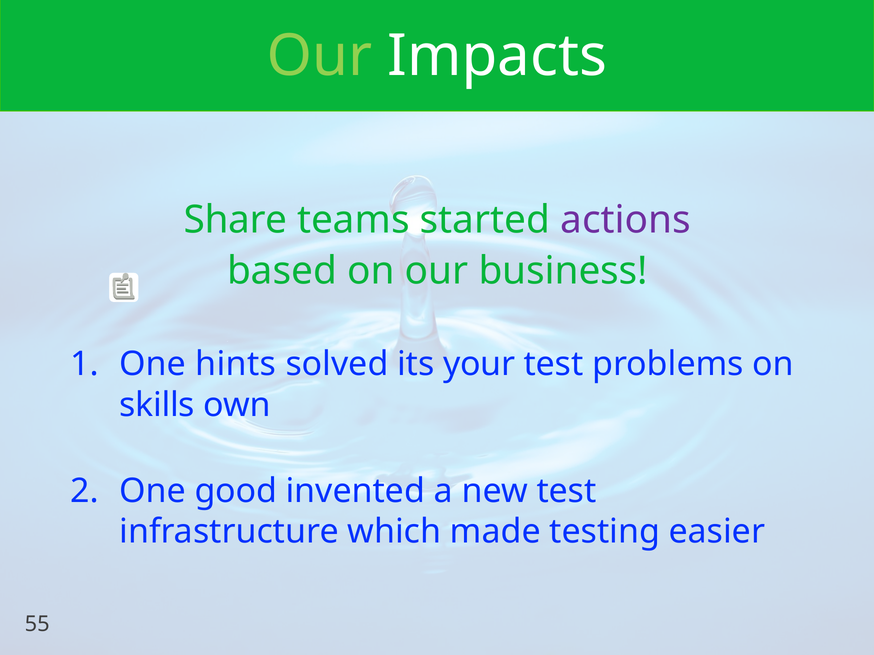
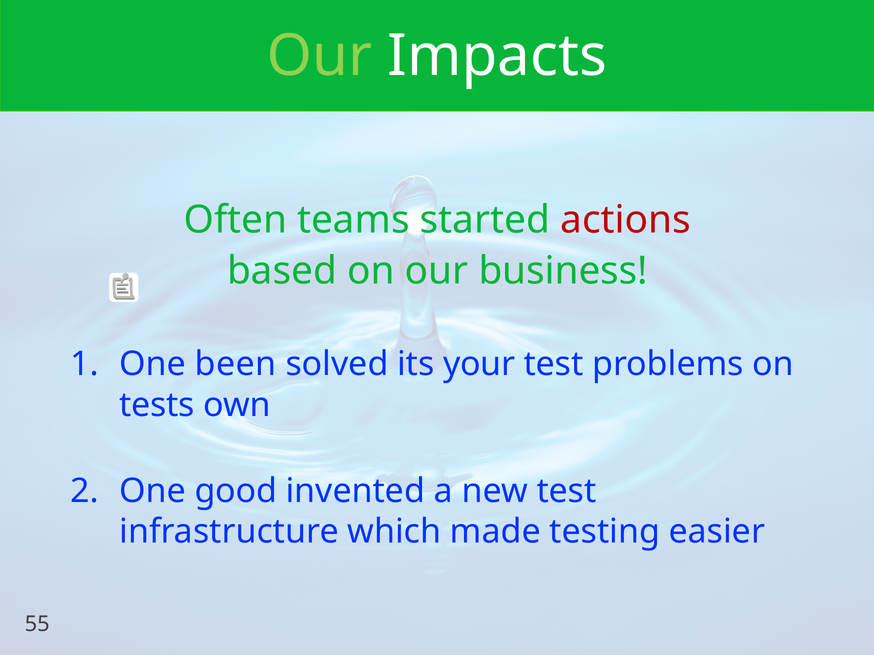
Share: Share -> Often (235, 220)
actions colour: purple -> red (626, 220)
hints: hints -> been (236, 364)
skills: skills -> tests (157, 405)
